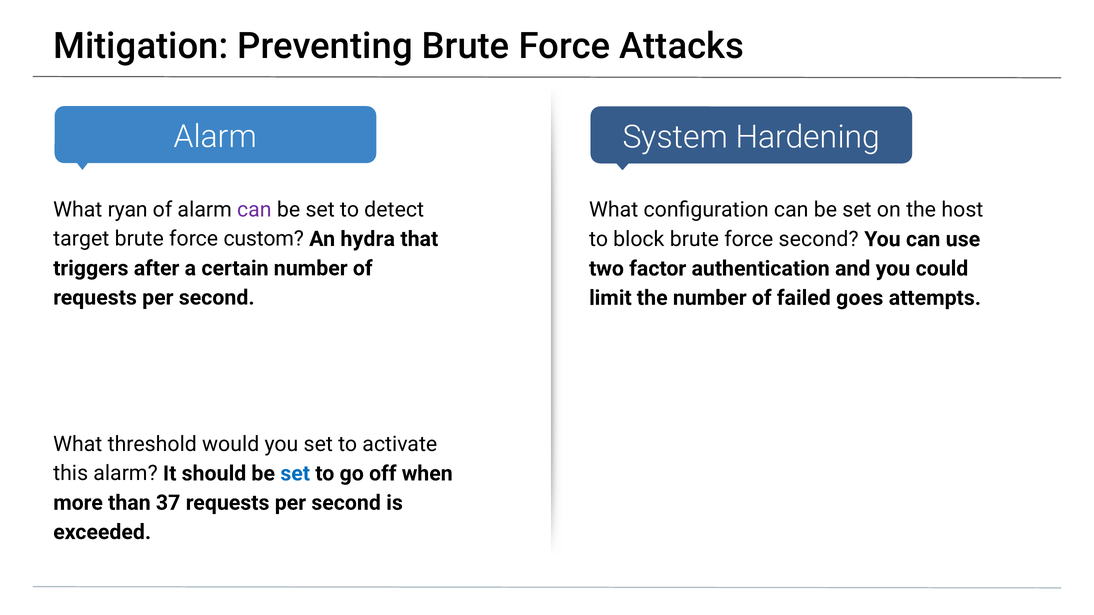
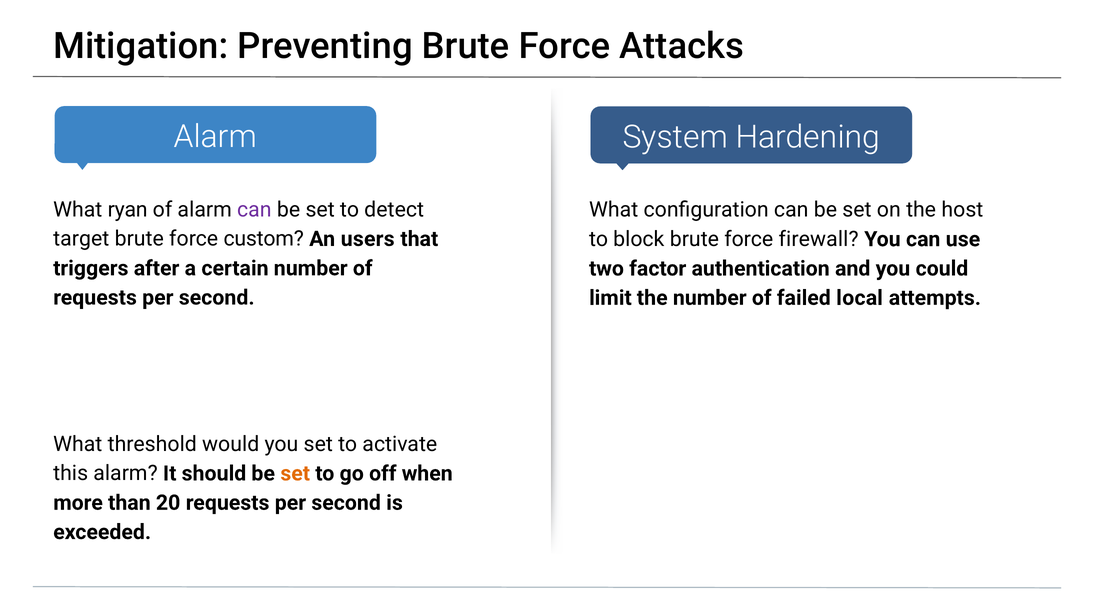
hydra: hydra -> users (368, 239)
force second: second -> firewall (819, 239)
goes: goes -> local (860, 298)
set colour: blue -> orange (295, 474)
37: 37 -> 20 (168, 503)
